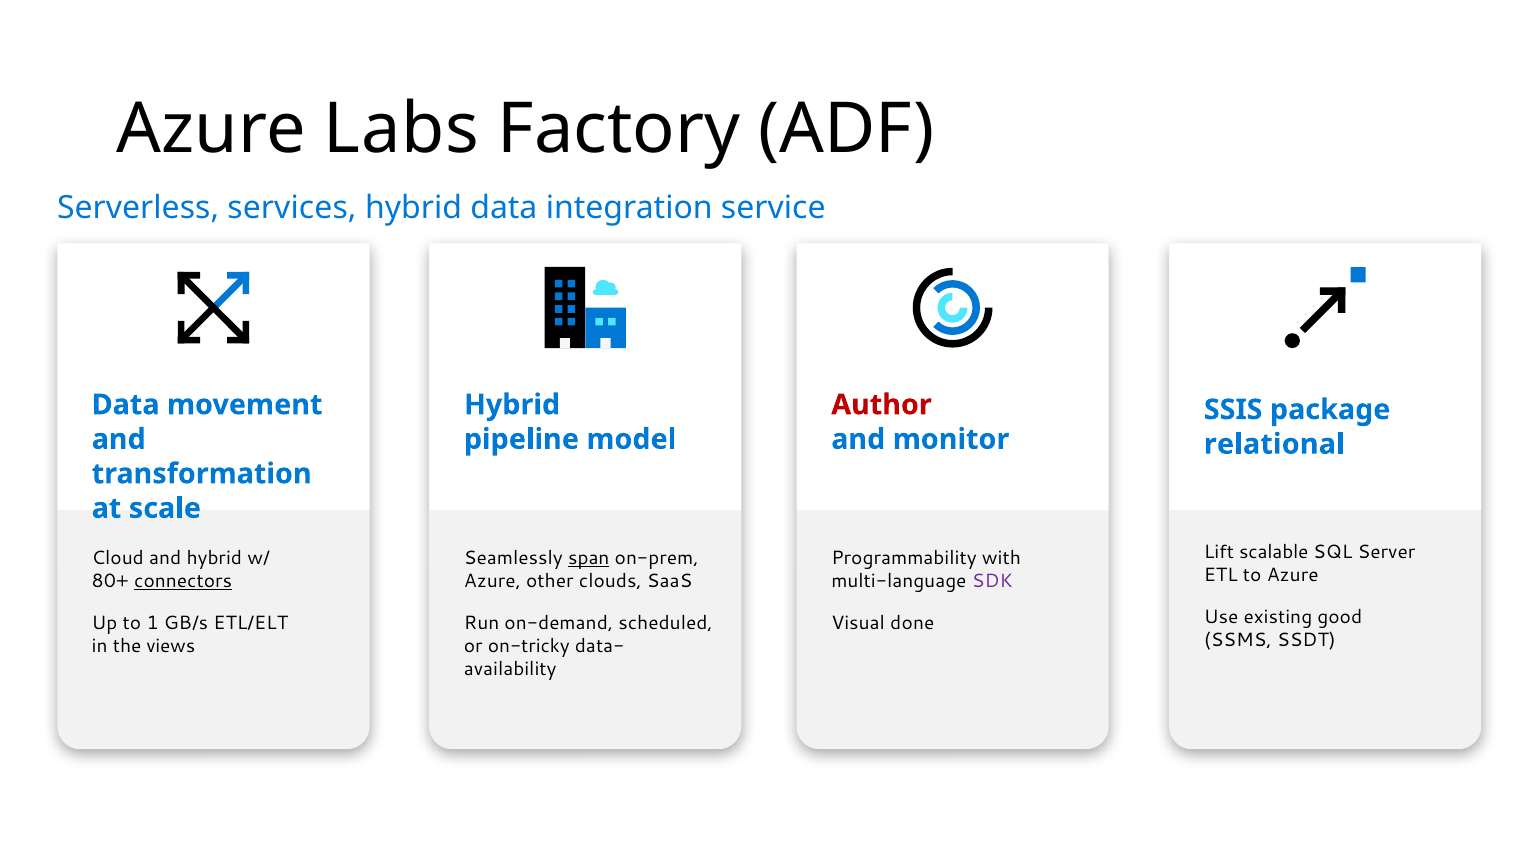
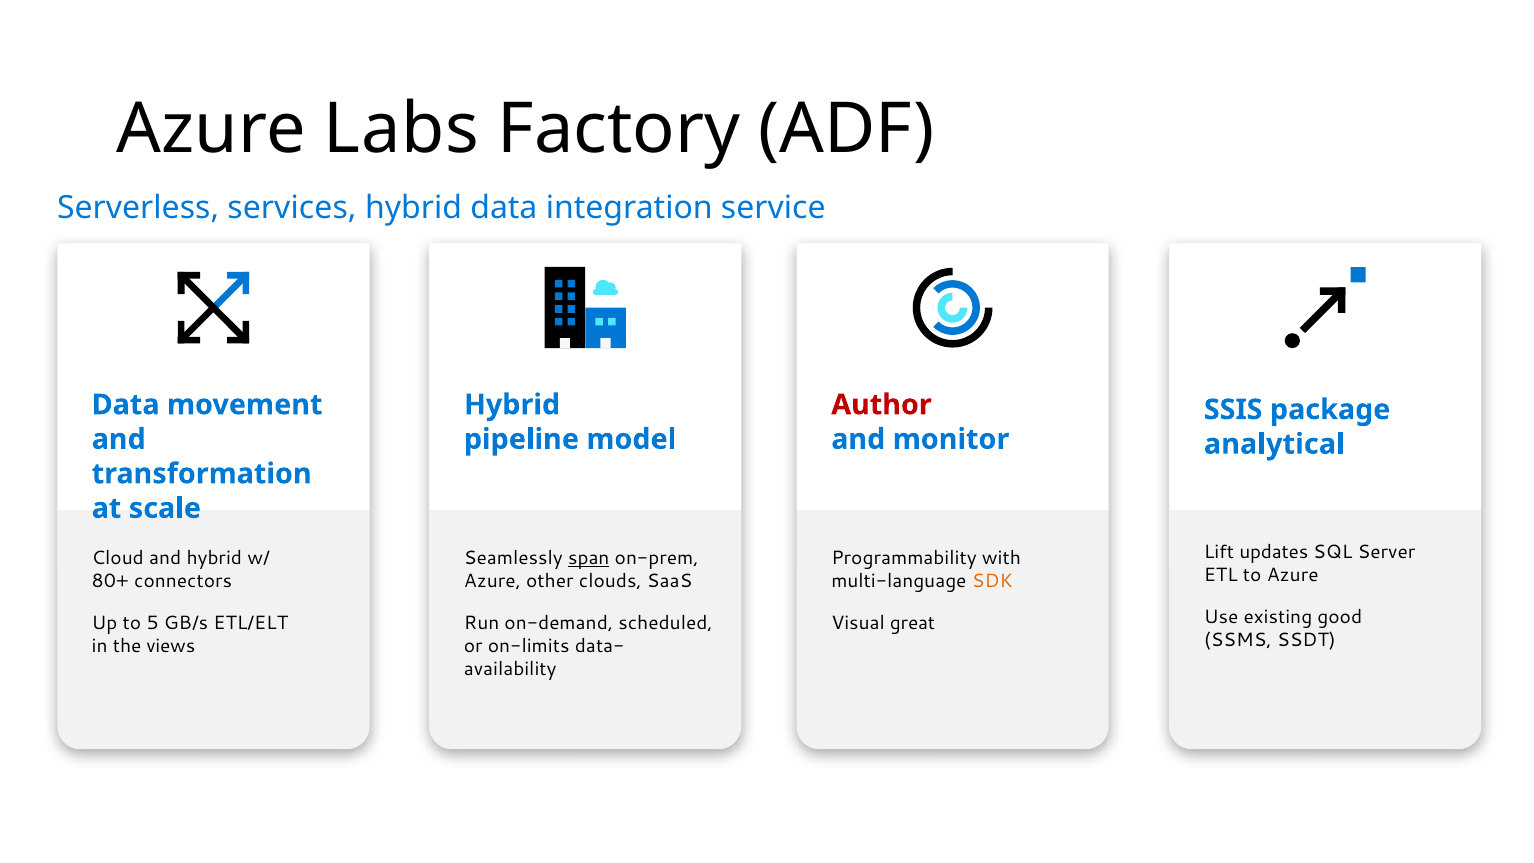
relational: relational -> analytical (1274, 444)
scalable: scalable -> updates (1274, 552)
connectors underline: present -> none (183, 581)
SDK colour: purple -> orange (992, 581)
1: 1 -> 5 (153, 623)
done: done -> great (913, 623)
on-tricky: on-tricky -> on-limits (529, 646)
